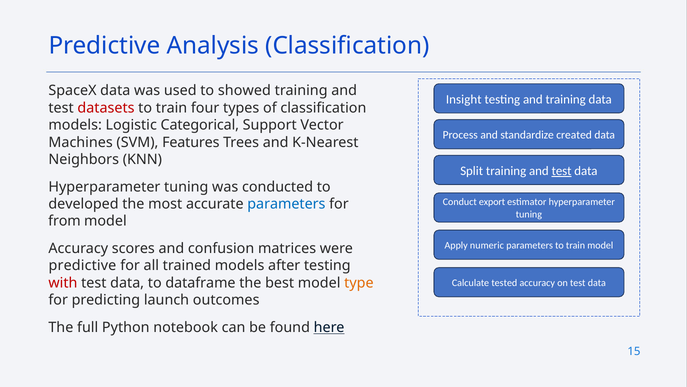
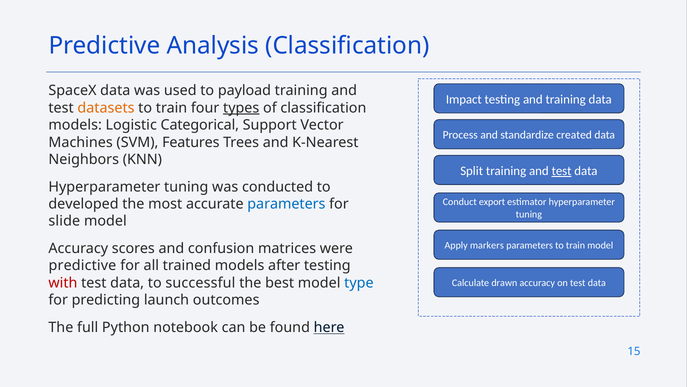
showed: showed -> payload (244, 91)
Insight: Insight -> Impact (464, 99)
datasets colour: red -> orange (106, 108)
types underline: none -> present (241, 108)
from: from -> slide (64, 221)
numeric: numeric -> markers (487, 245)
tested: tested -> drawn (504, 282)
dataframe: dataframe -> successful (200, 282)
type colour: orange -> blue (359, 282)
